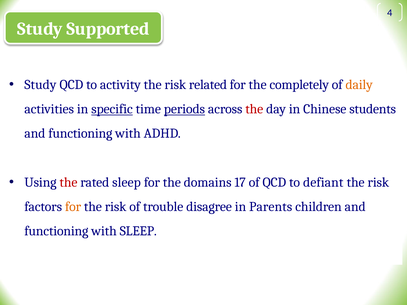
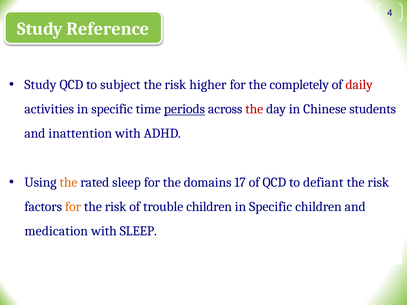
Supported: Supported -> Reference (108, 29)
activity: activity -> subject (120, 85)
related: related -> higher (208, 85)
daily colour: orange -> red (359, 85)
specific underline: present -> none (112, 109)
functioning: functioning -> inattention (80, 134)
the colour: red -> orange (68, 182)
trouble disagree: disagree -> children (209, 207)
Parents: Parents -> Specific (271, 207)
functioning: functioning -> medication (56, 231)
